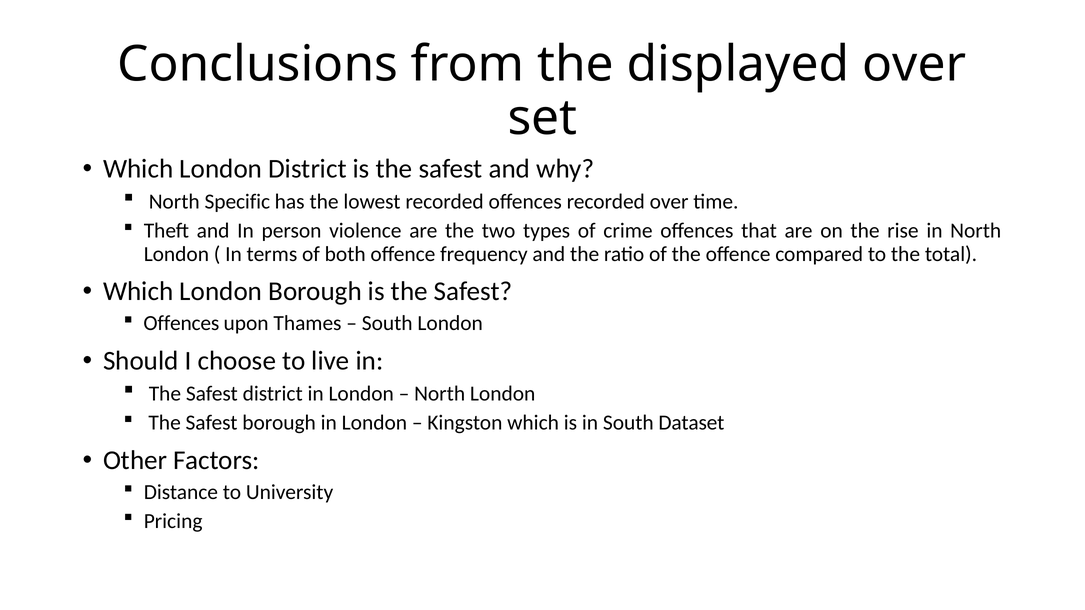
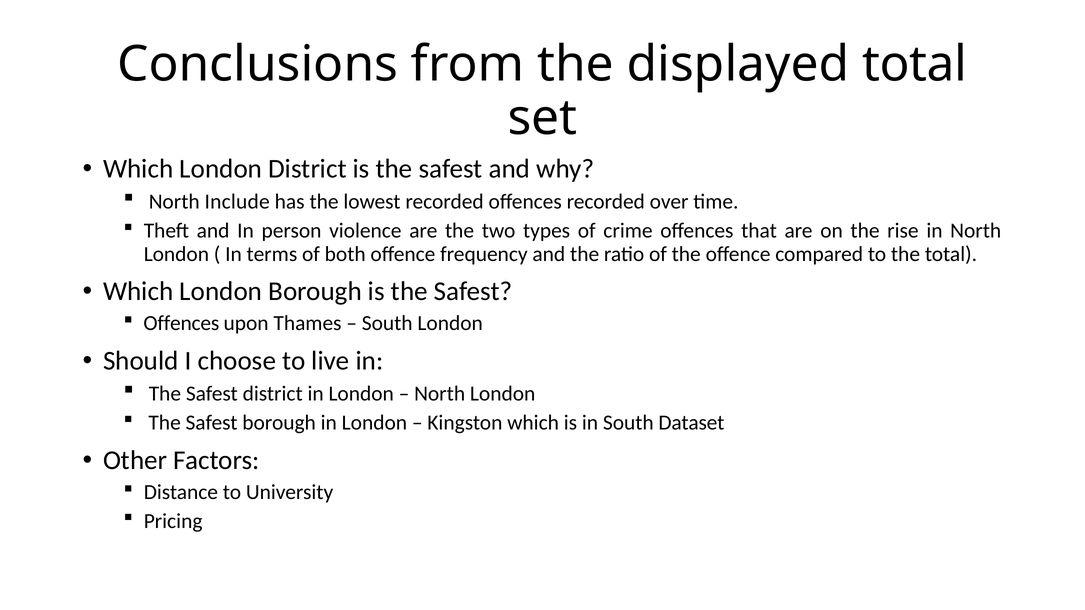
displayed over: over -> total (915, 64)
Specific: Specific -> Include (237, 202)
